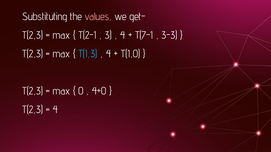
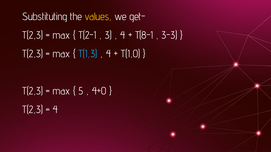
values colour: pink -> yellow (98, 17)
T(7-1: T(7-1 -> T(8-1 (144, 35)
0: 0 -> 5 (81, 91)
